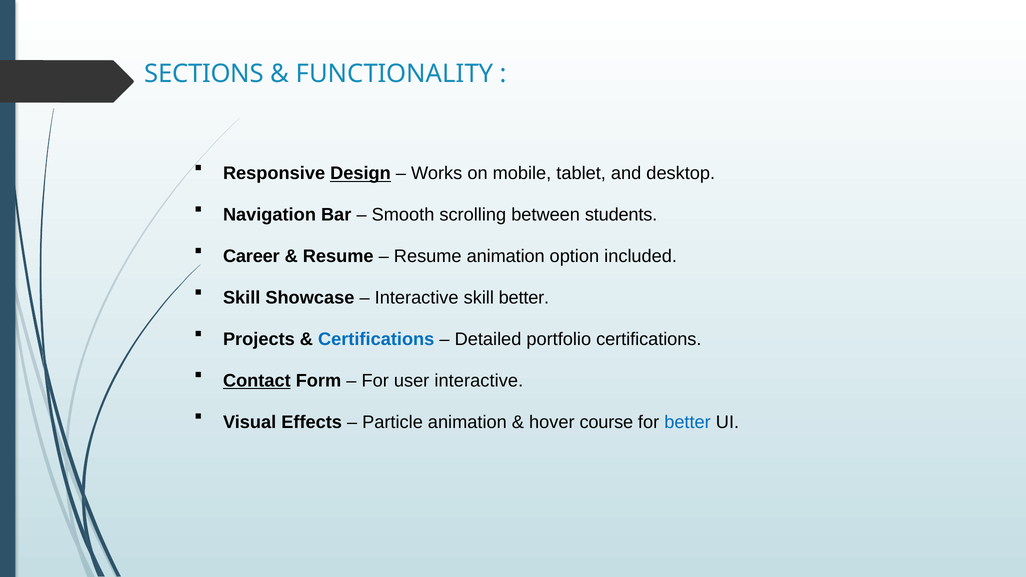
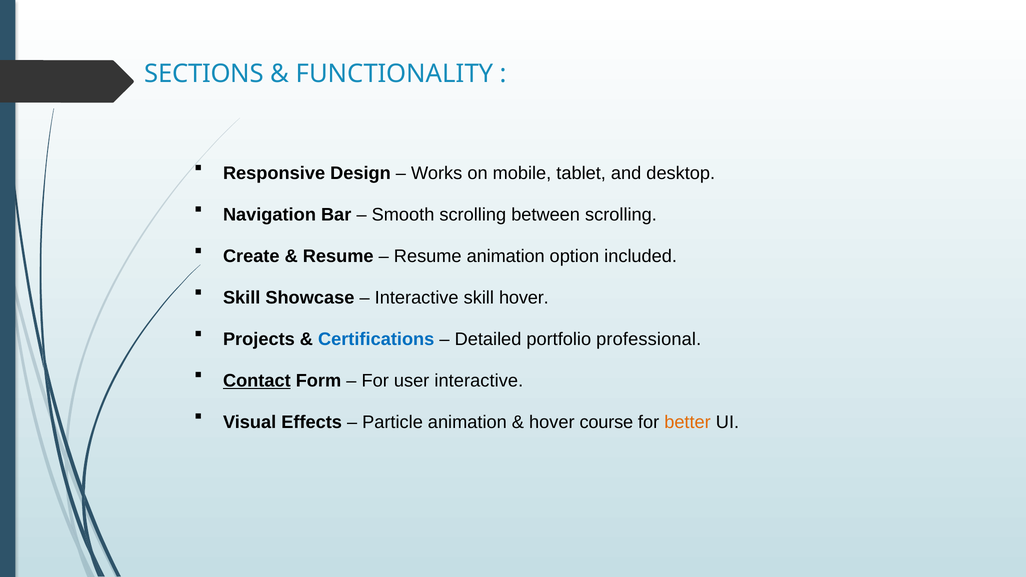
Design underline: present -> none (360, 174)
between students: students -> scrolling (621, 215)
Career: Career -> Create (251, 256)
skill better: better -> hover (524, 298)
portfolio certifications: certifications -> professional (649, 339)
better colour: blue -> orange (687, 422)
